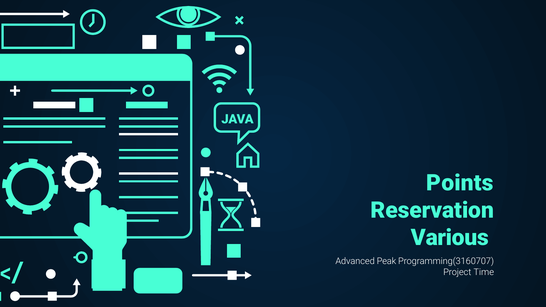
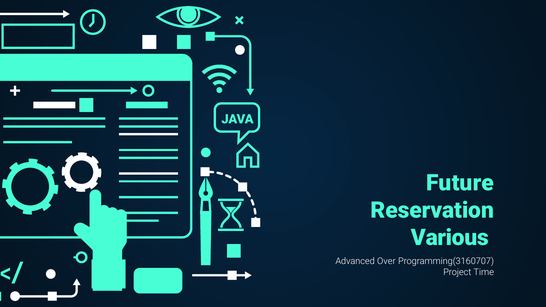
Points: Points -> Future (460, 183)
Peak: Peak -> Over (386, 261)
